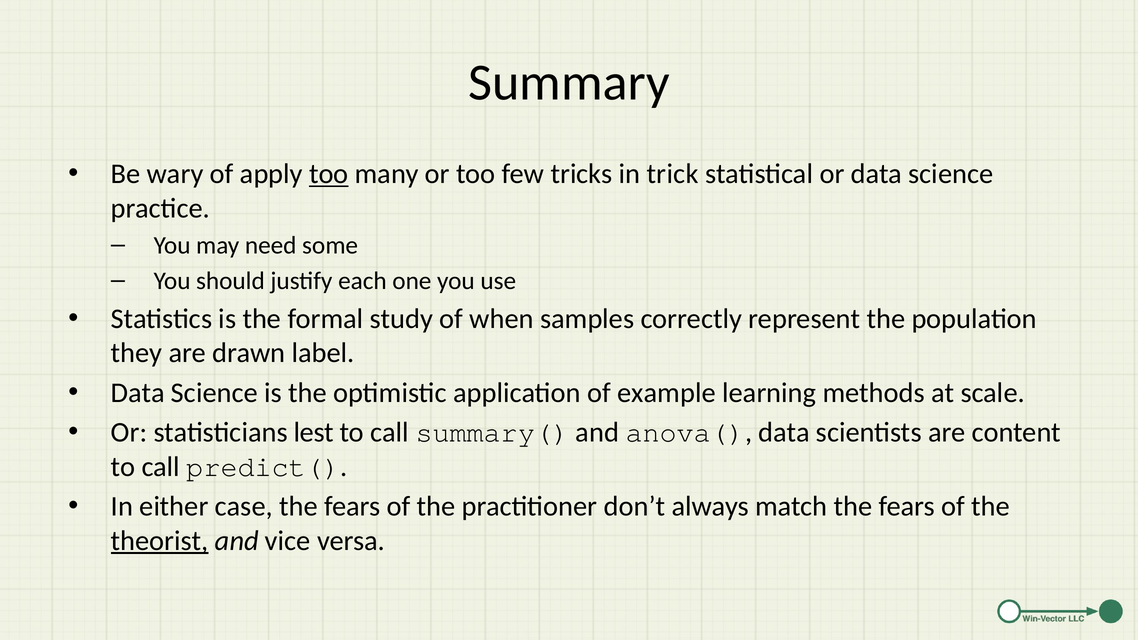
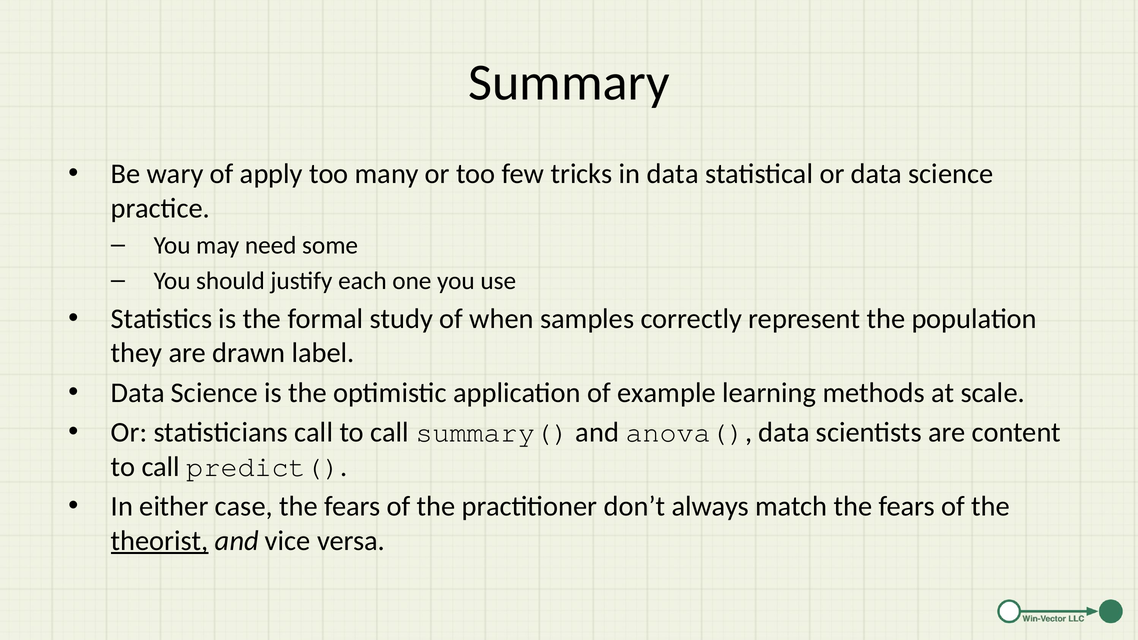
too underline: present -> none (329, 174)
in trick: trick -> data (673, 174)
statisticians lest: lest -> call (314, 433)
